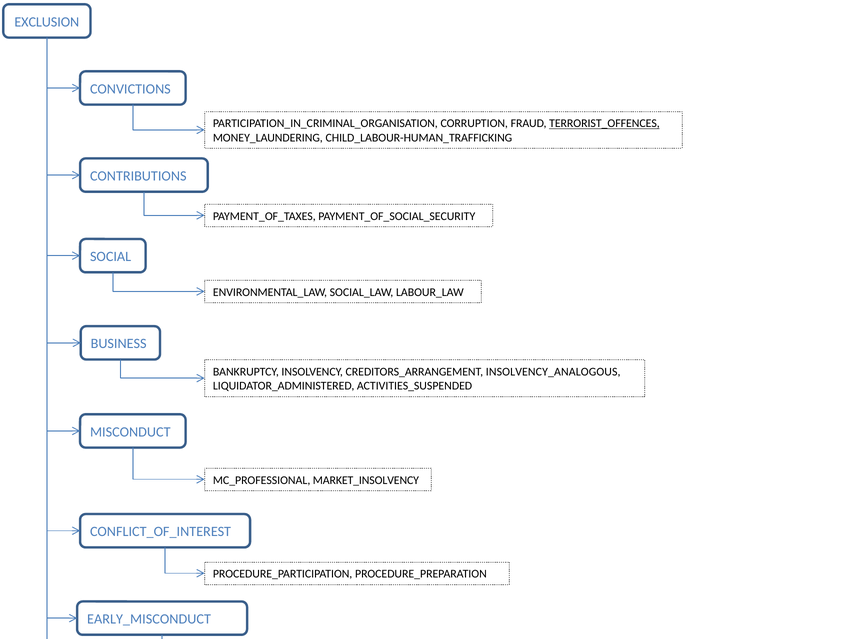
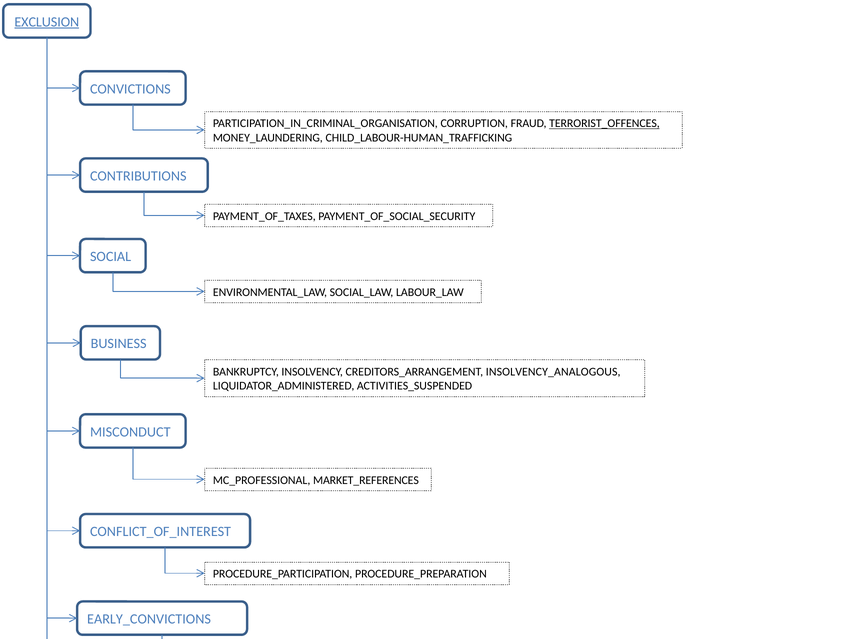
EXCLUSION underline: none -> present (47, 22)
MARKET_INSOLVENCY: MARKET_INSOLVENCY -> MARKET_REFERENCES (366, 480)
EARLY_MISCONDUCT: EARLY_MISCONDUCT -> EARLY_CONVICTIONS (149, 619)
